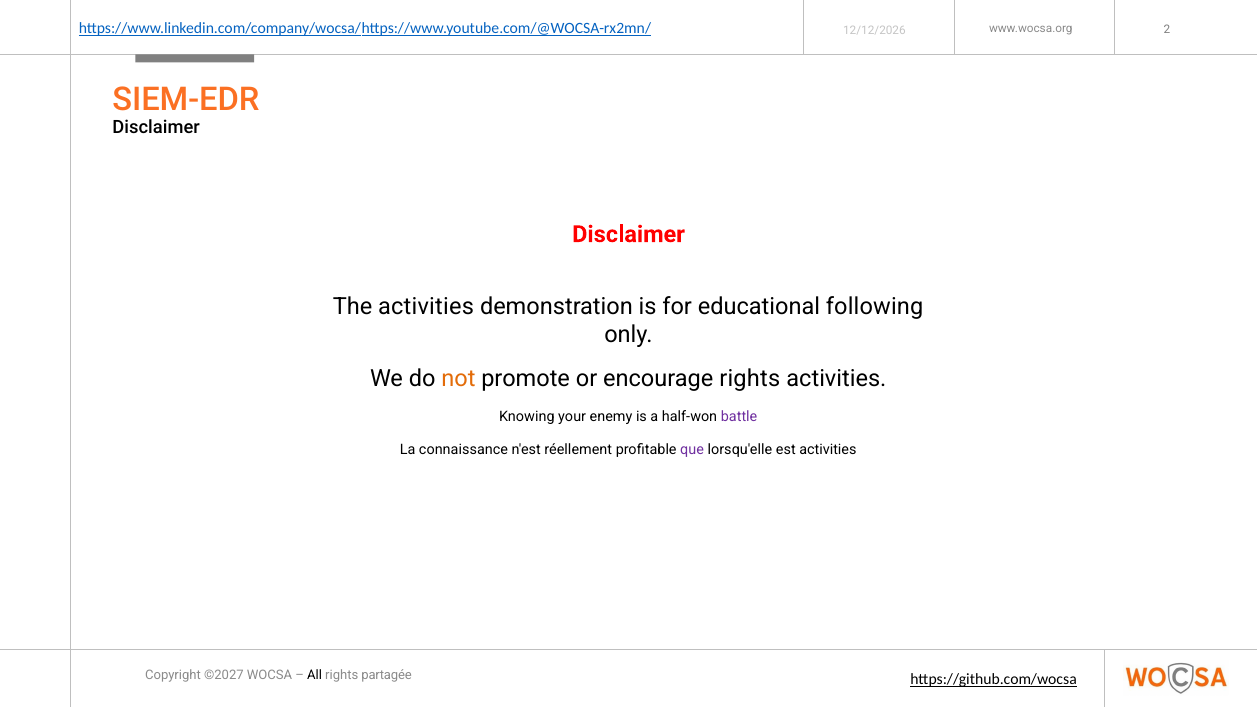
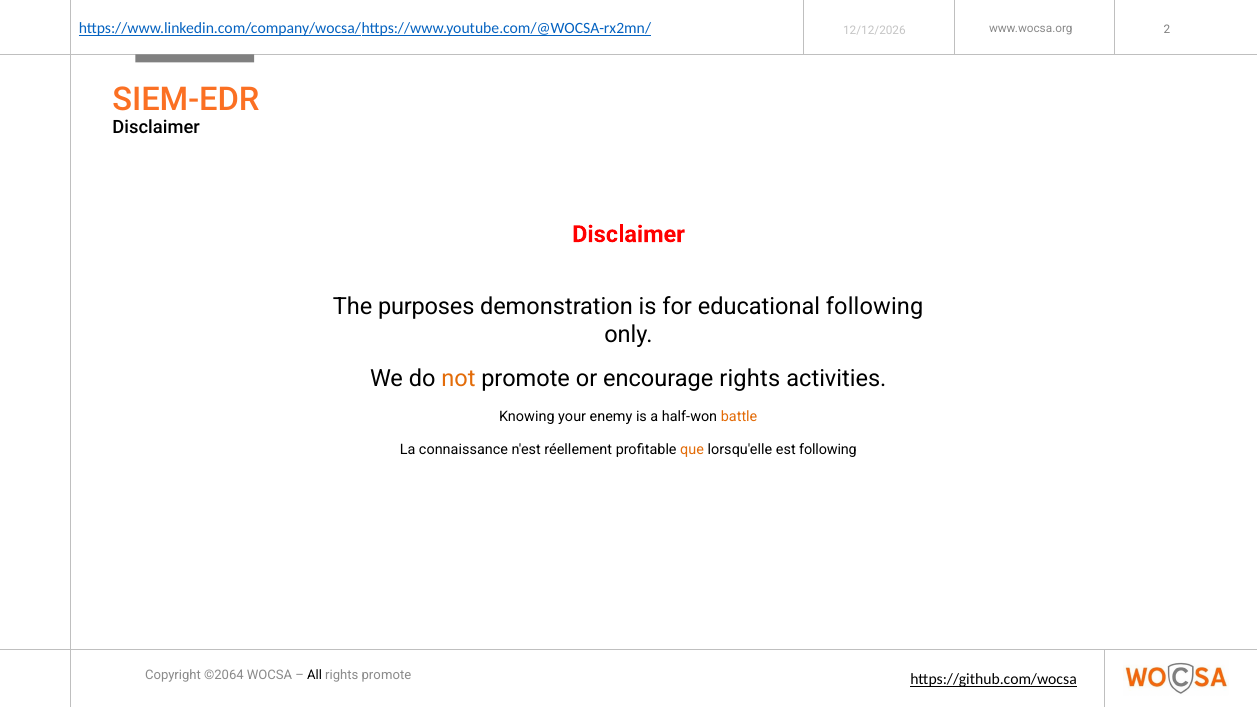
The activities: activities -> purposes (426, 307)
battle colour: purple -> orange (739, 417)
que colour: purple -> orange (692, 450)
est activities: activities -> following (828, 450)
©2027: ©2027 -> ©2064 (224, 675)
rights partagée: partagée -> promote (386, 675)
